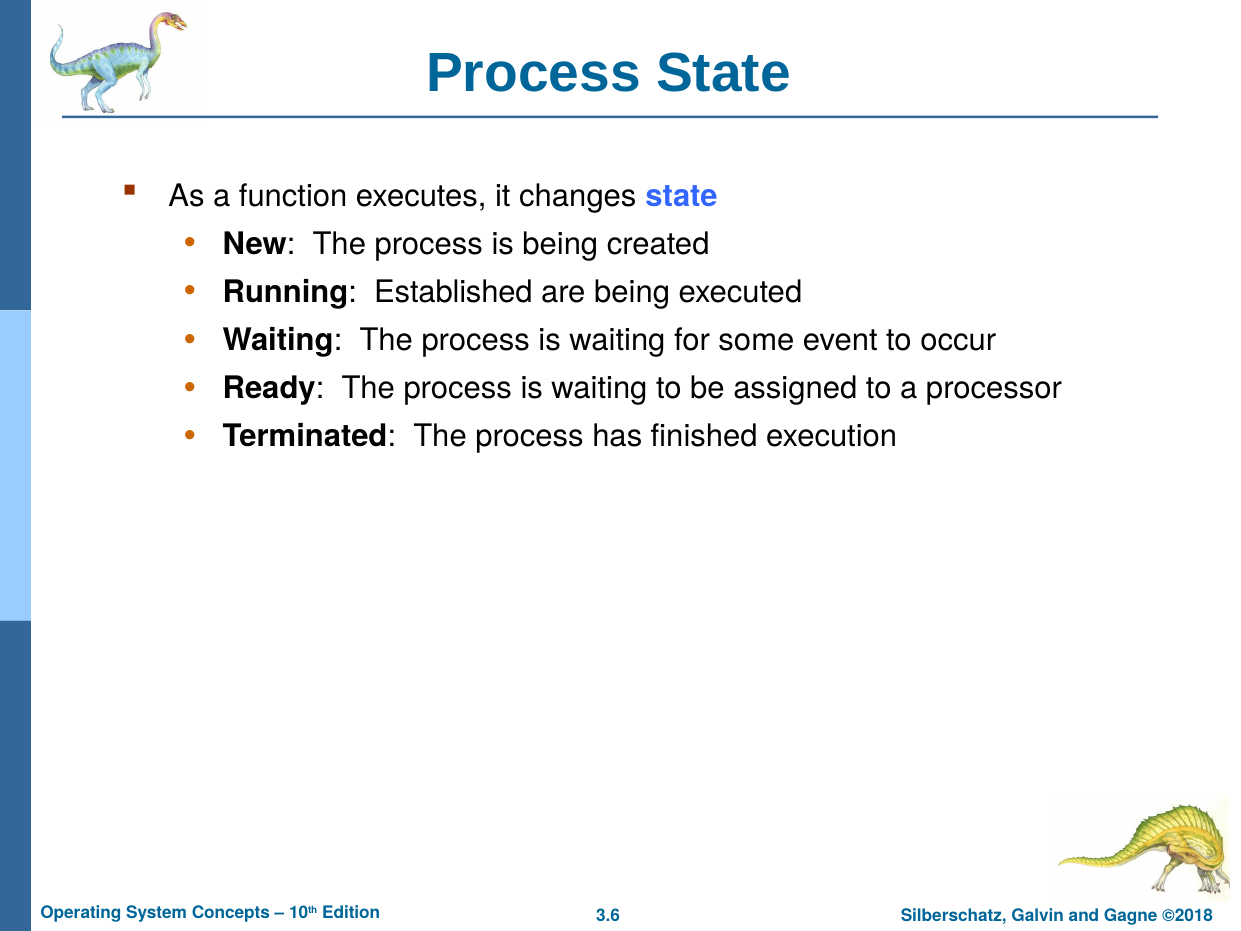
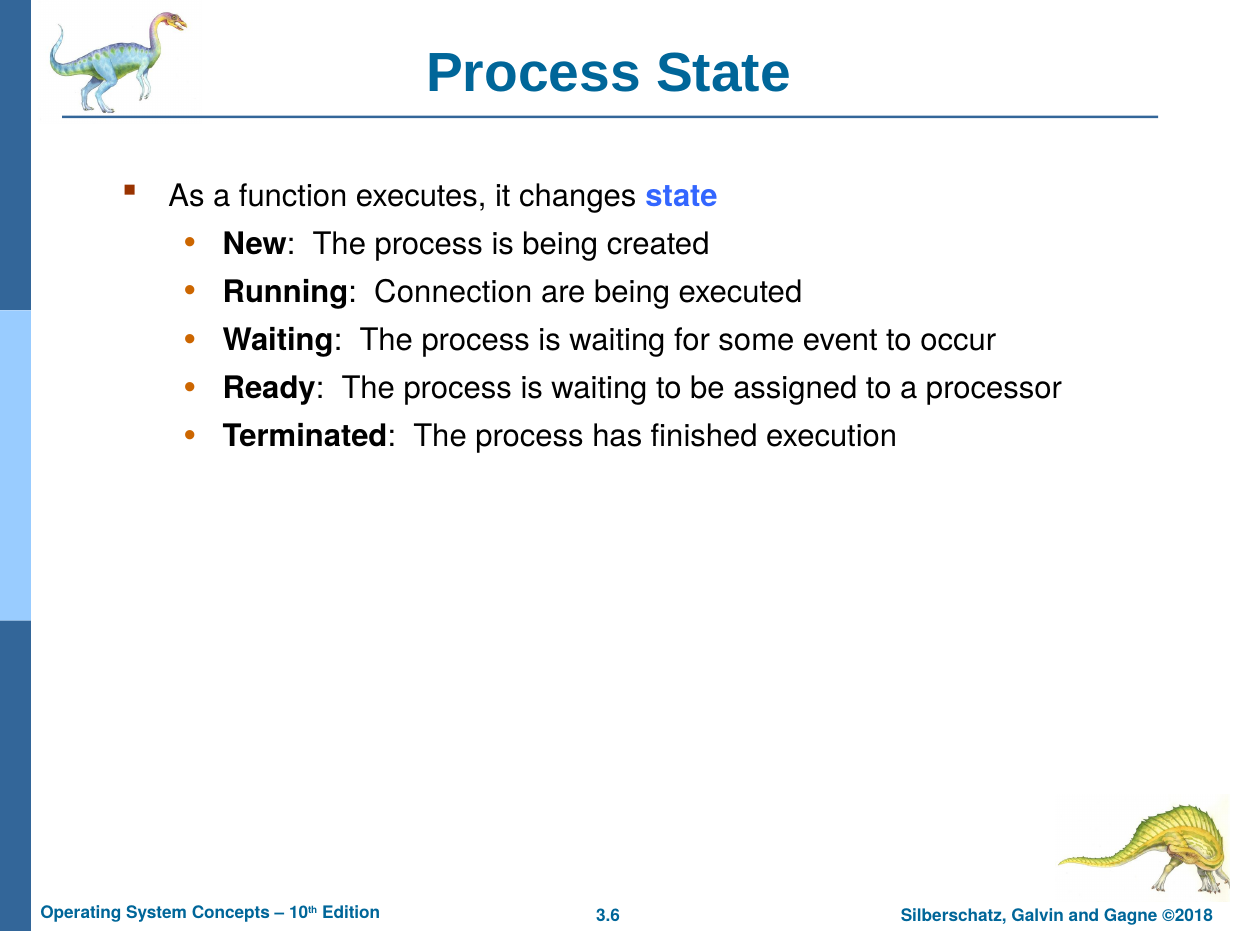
Established: Established -> Connection (453, 292)
